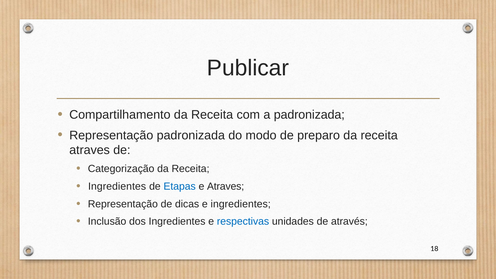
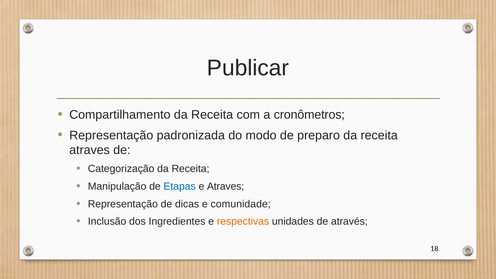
a padronizada: padronizada -> cronômetros (309, 115)
Ingredientes: Ingredientes -> Manipulação (117, 186)
e ingredientes: ingredientes -> comunidade (241, 204)
respectivas colour: blue -> orange (243, 222)
